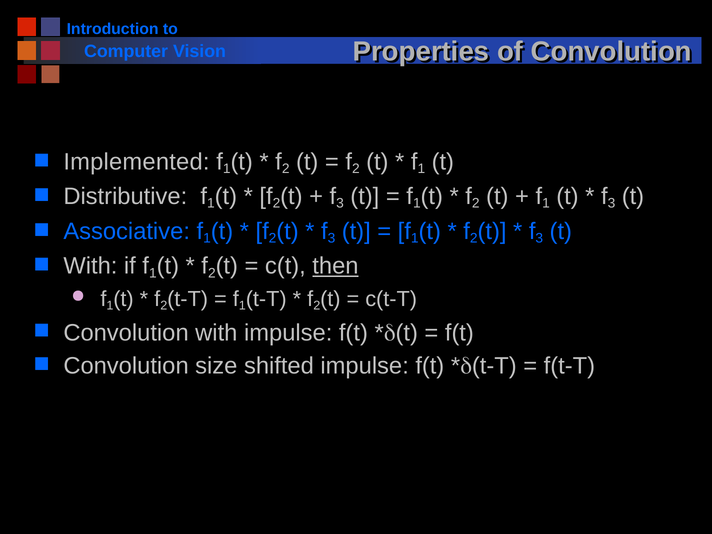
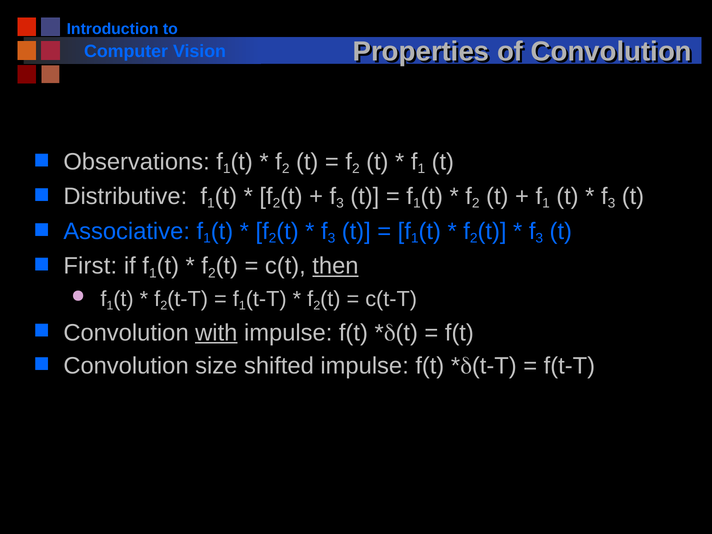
Implemented: Implemented -> Observations (137, 162)
With: With -> First (90, 266)
with underline: none -> present (216, 333)
